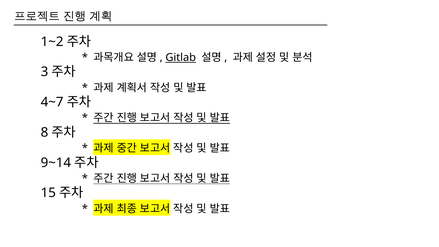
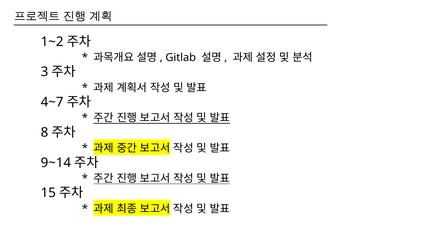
Gitlab underline: present -> none (181, 57)
